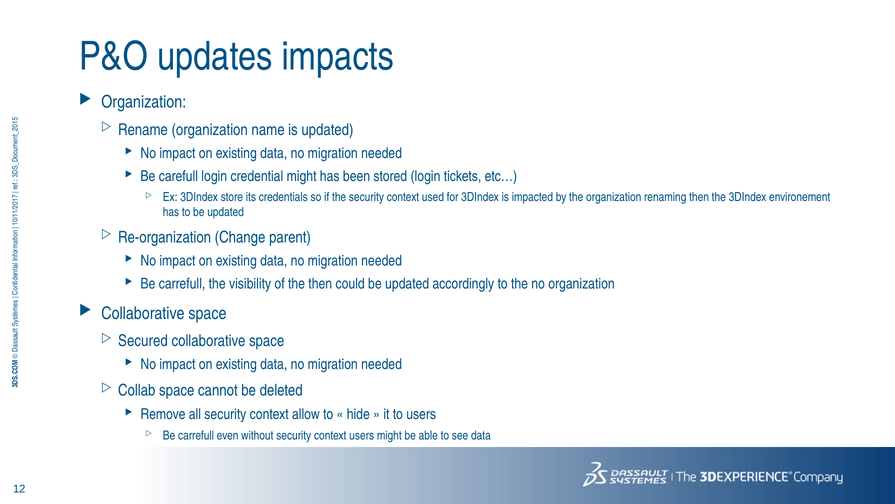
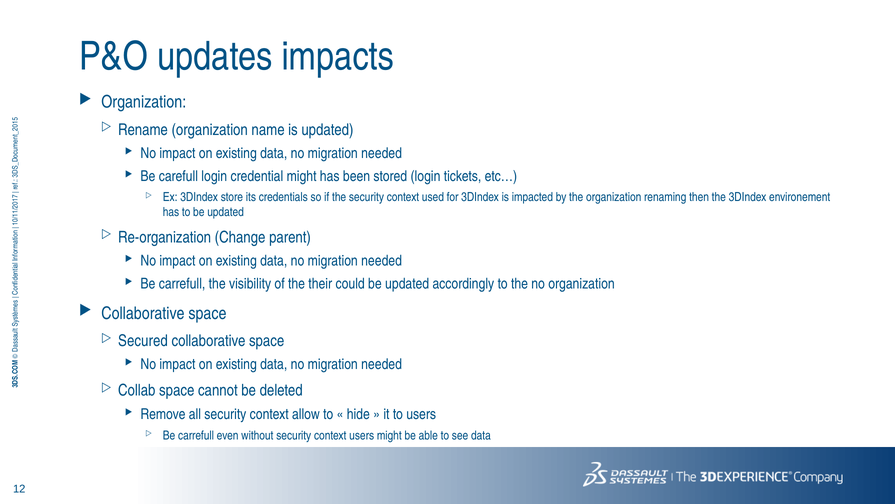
the then: then -> their (320, 283)
